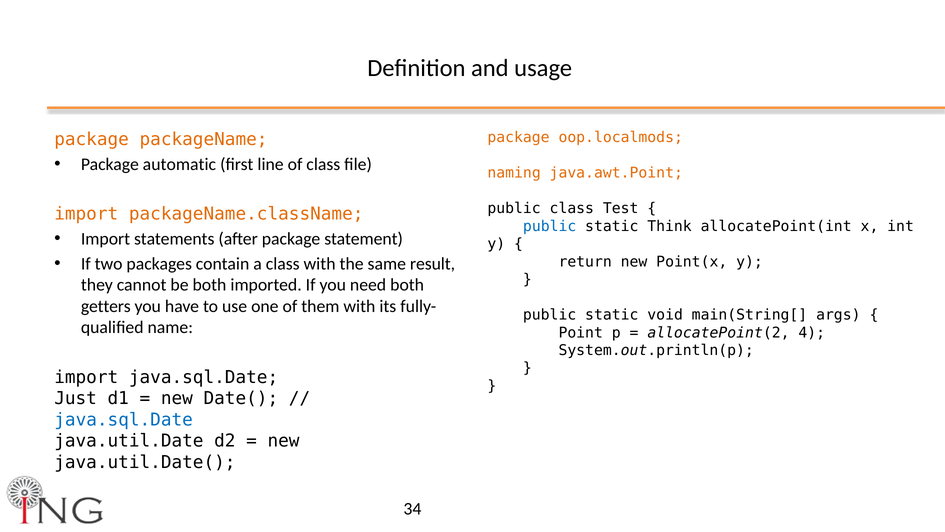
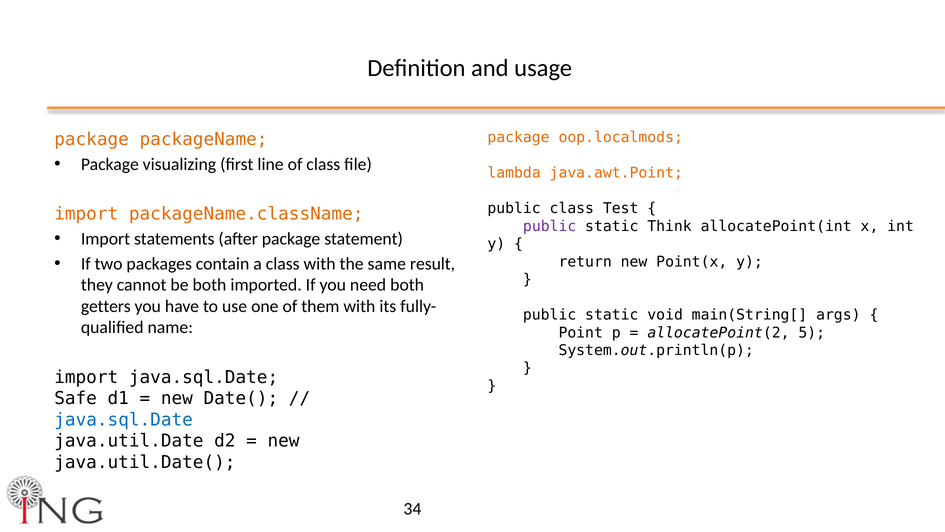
automatic: automatic -> visualizing (179, 164)
naming: naming -> lambda (514, 173)
public colour: blue -> purple (550, 226)
4: 4 -> 5 (812, 332)
Just: Just -> Safe (76, 398)
